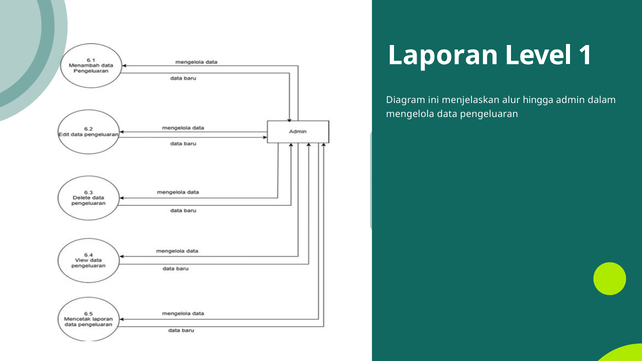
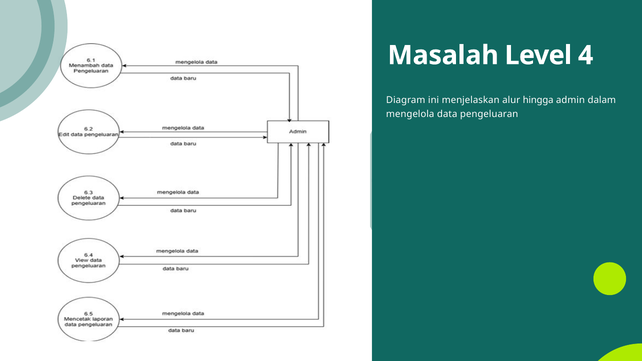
Laporan: Laporan -> Masalah (443, 55)
1: 1 -> 4 (586, 55)
